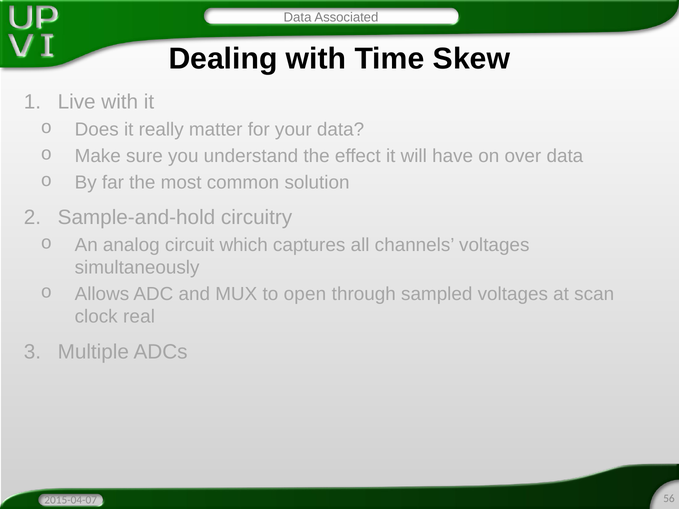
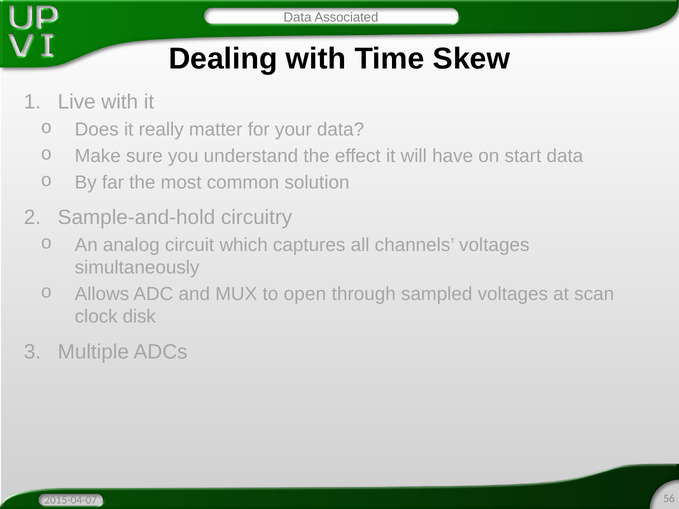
over: over -> start (523, 156)
real: real -> disk (139, 317)
